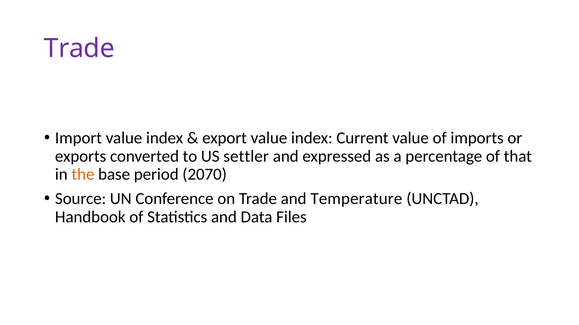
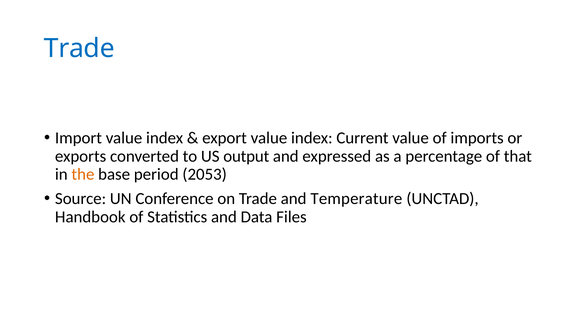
Trade colour: purple -> blue (79, 49)
settler: settler -> output (246, 157)
2070: 2070 -> 2053 (205, 175)
